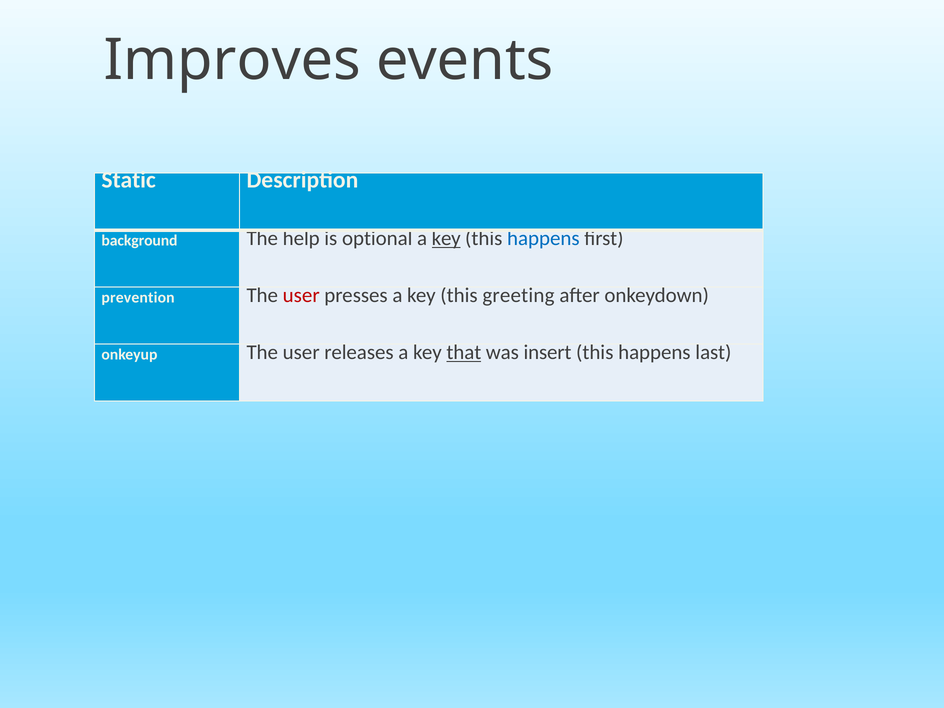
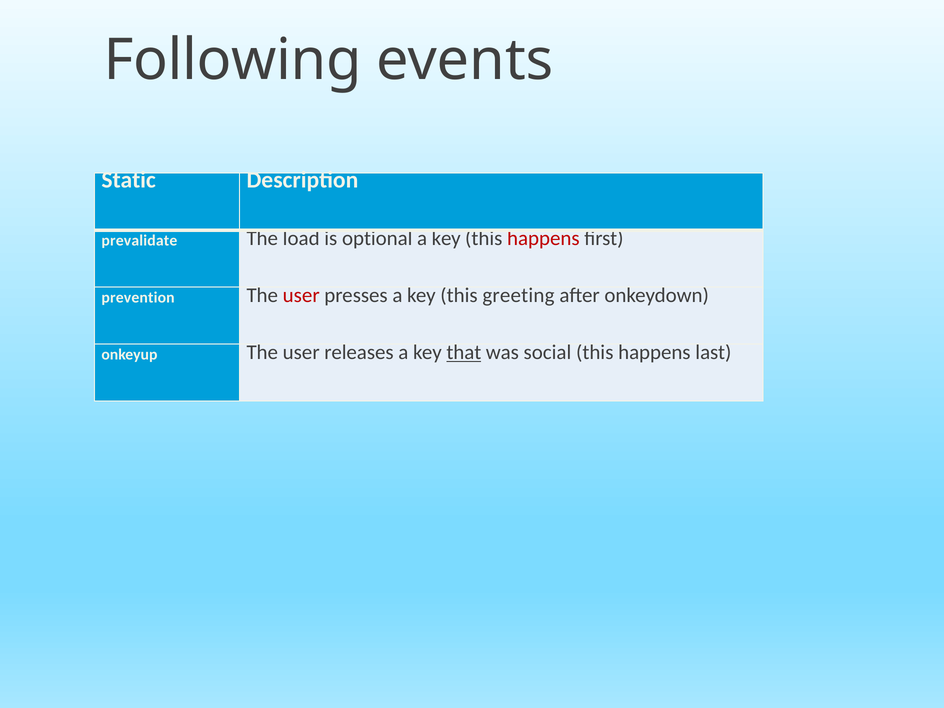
Improves: Improves -> Following (233, 60)
background: background -> prevalidate (139, 240)
help: help -> load (301, 238)
key underline: present -> none (446, 238)
happens colour: blue -> red (543, 238)
insert: insert -> social (547, 353)
